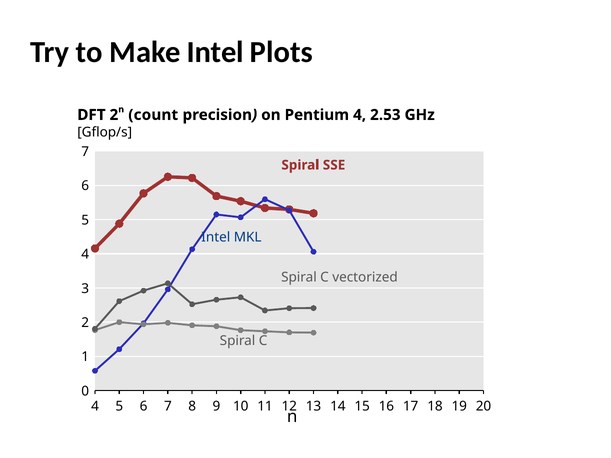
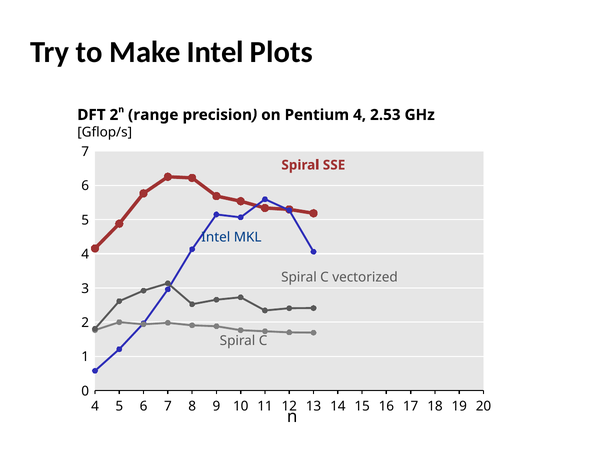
count: count -> range (153, 115)
